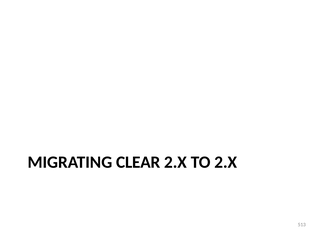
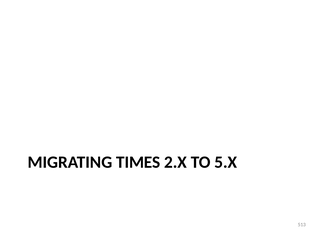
CLEAR: CLEAR -> TIMES (138, 162)
TO 2.X: 2.X -> 5.X (226, 162)
